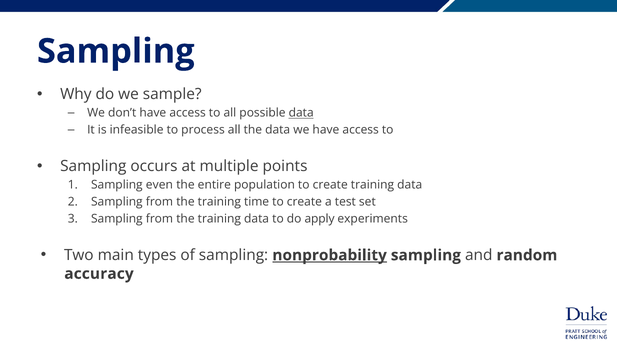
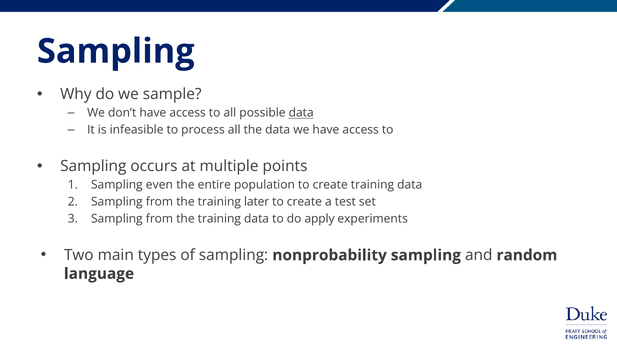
time: time -> later (257, 202)
nonprobability underline: present -> none (330, 255)
accuracy: accuracy -> language (99, 274)
